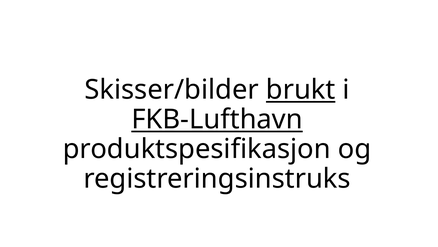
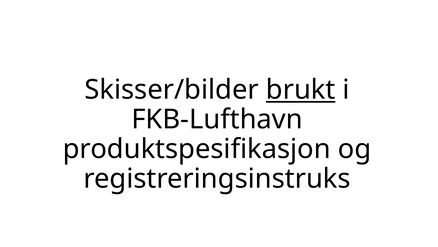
FKB-Lufthavn underline: present -> none (217, 119)
